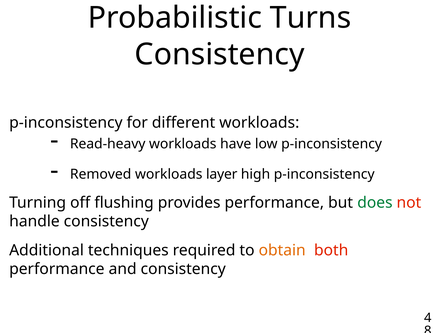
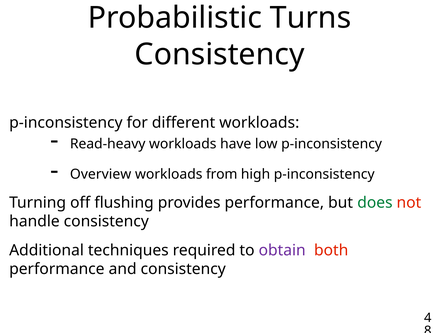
Removed: Removed -> Overview (101, 174)
layer: layer -> from (222, 174)
obtain colour: orange -> purple (282, 250)
